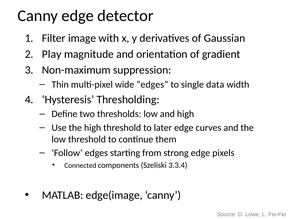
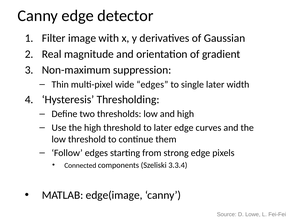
Play: Play -> Real (52, 54)
single data: data -> later (215, 84)
